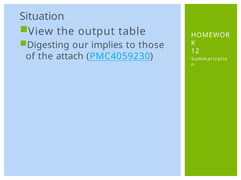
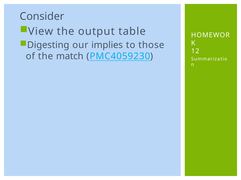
Situation: Situation -> Consider (42, 16)
attach: attach -> match (70, 57)
